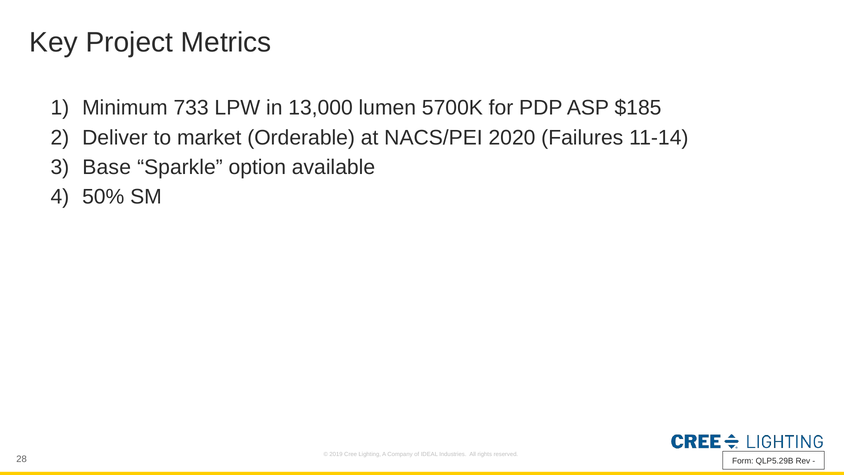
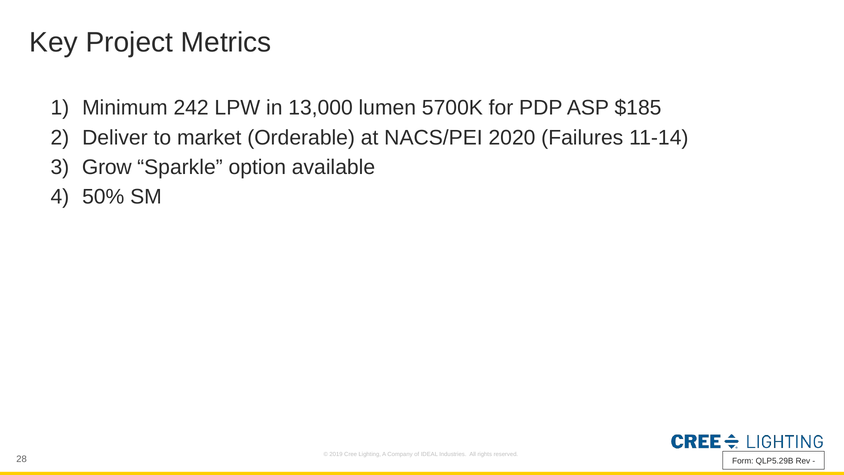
733: 733 -> 242 (191, 108)
Base: Base -> Grow (107, 167)
